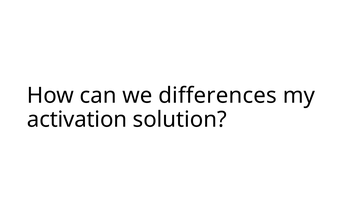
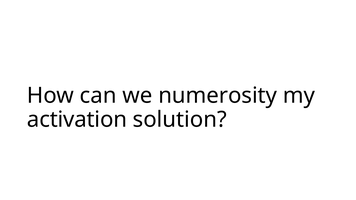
differences: differences -> numerosity (218, 96)
